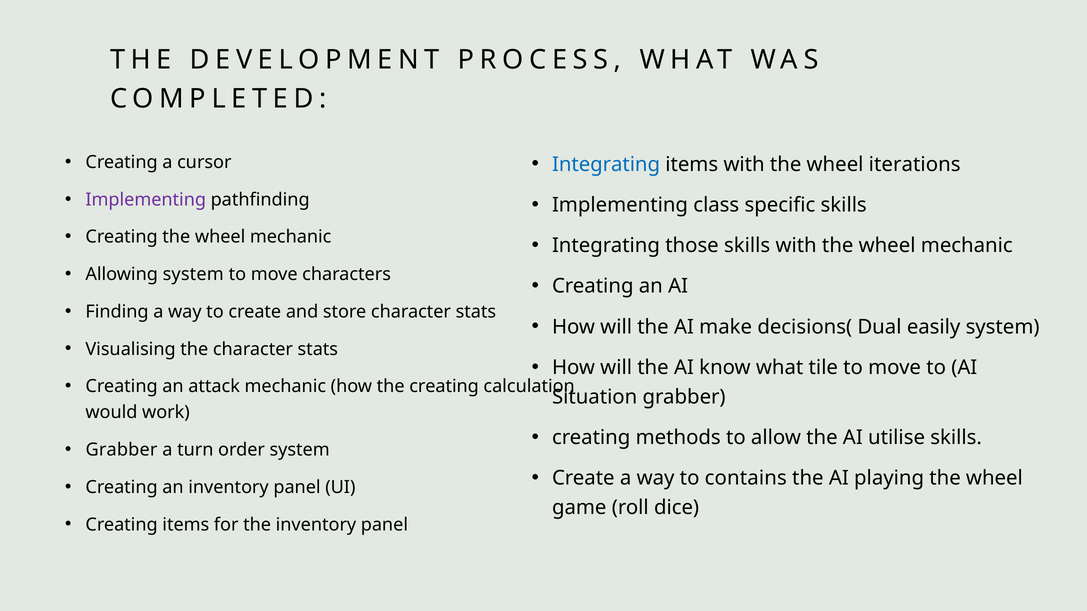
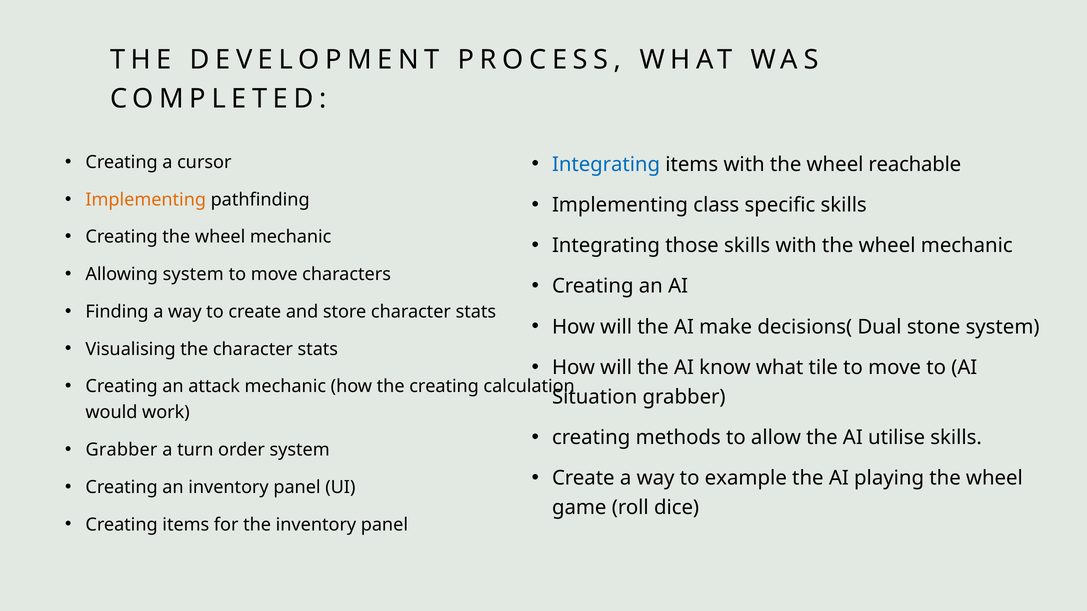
iterations: iterations -> reachable (915, 164)
Implementing colour: purple -> orange (146, 200)
easily: easily -> stone (934, 327)
contains: contains -> example (746, 478)
